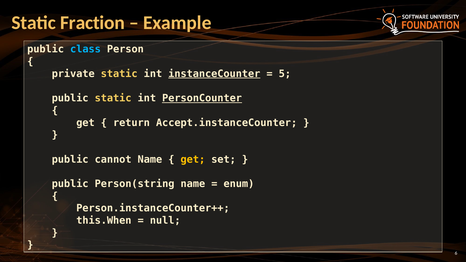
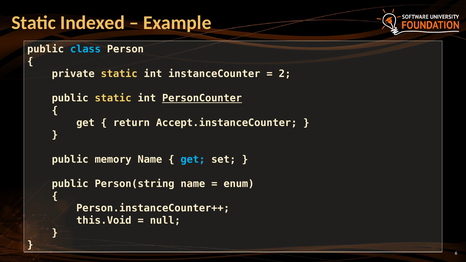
Fraction: Fraction -> Indexed (93, 23)
instanceCounter underline: present -> none (214, 74)
5: 5 -> 2 (285, 74)
cannot: cannot -> memory (113, 159)
get colour: yellow -> light blue (193, 159)
this.When: this.When -> this.Void (104, 221)
